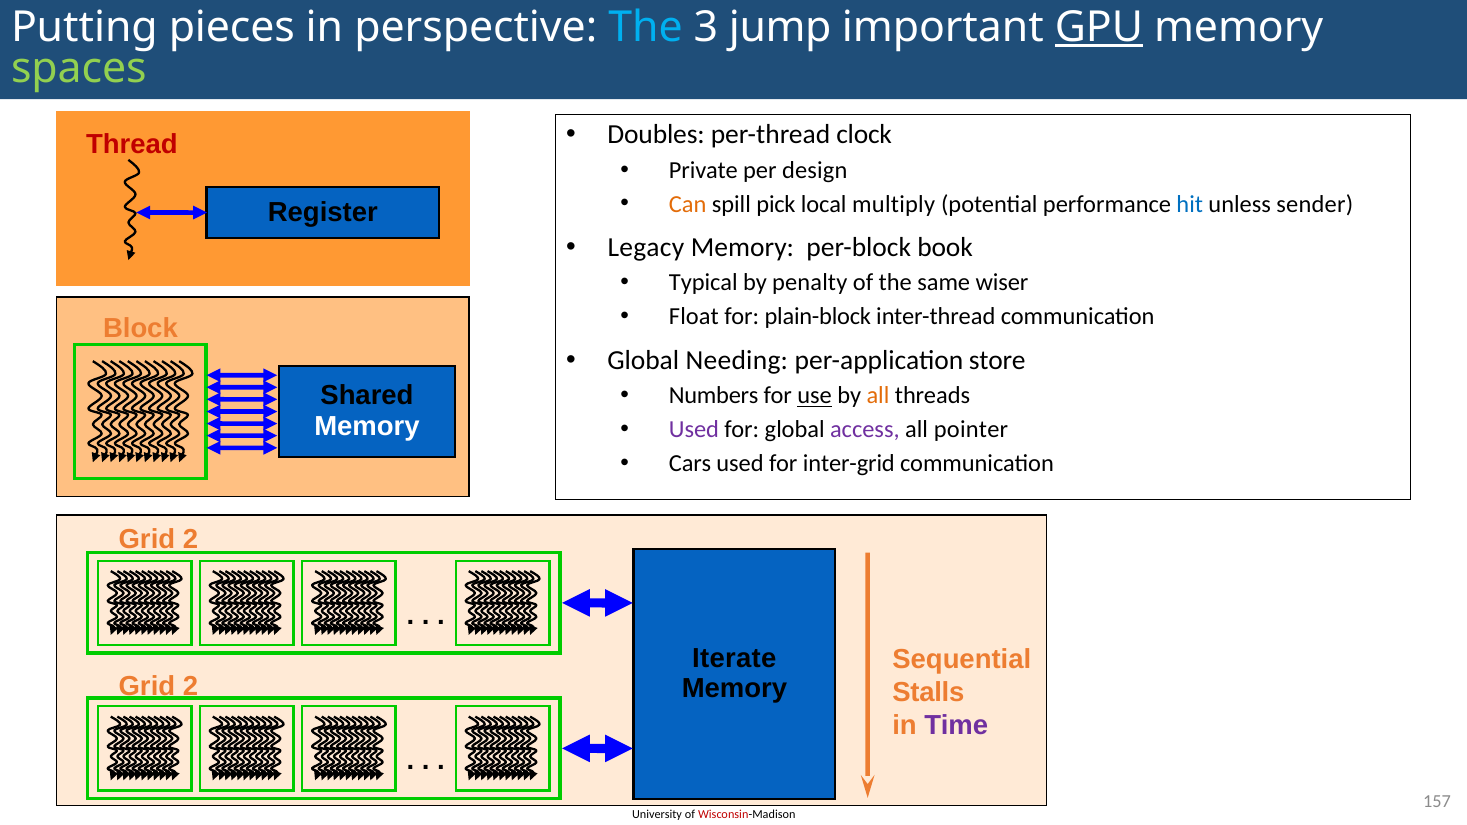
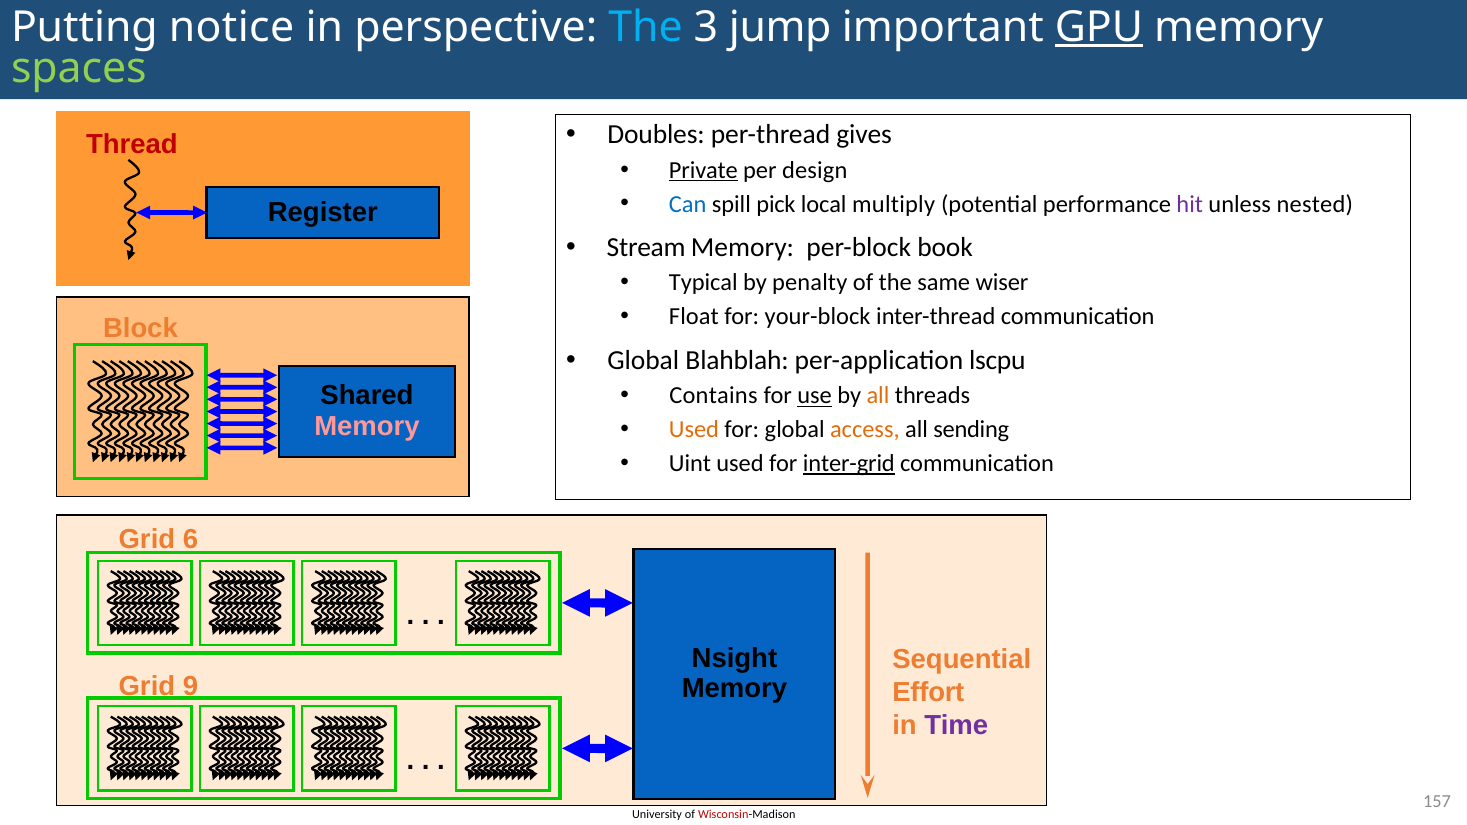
pieces: pieces -> notice (232, 27)
clock: clock -> gives (864, 134)
Private underline: none -> present (703, 170)
Can colour: orange -> blue (688, 204)
hit colour: blue -> purple (1190, 204)
sender: sender -> nested (1315, 204)
Legacy: Legacy -> Stream (646, 247)
plain-block: plain-block -> your-block (818, 317)
Needing: Needing -> Blahblah (737, 360)
store: store -> lscpu (997, 360)
Numbers: Numbers -> Contains (713, 396)
Memory colour: white -> pink (367, 426)
Used colour: purple -> orange (694, 430)
access colour: purple -> orange (865, 430)
pointer: pointer -> sending (971, 430)
Cars: Cars -> Uint (690, 464)
inter-grid underline: none -> present (849, 464)
2: 2 -> 6 (190, 540)
Iterate: Iterate -> Nsight (734, 658)
2: 2 -> 9 (190, 687)
Stalls: Stalls -> Effort (928, 693)
